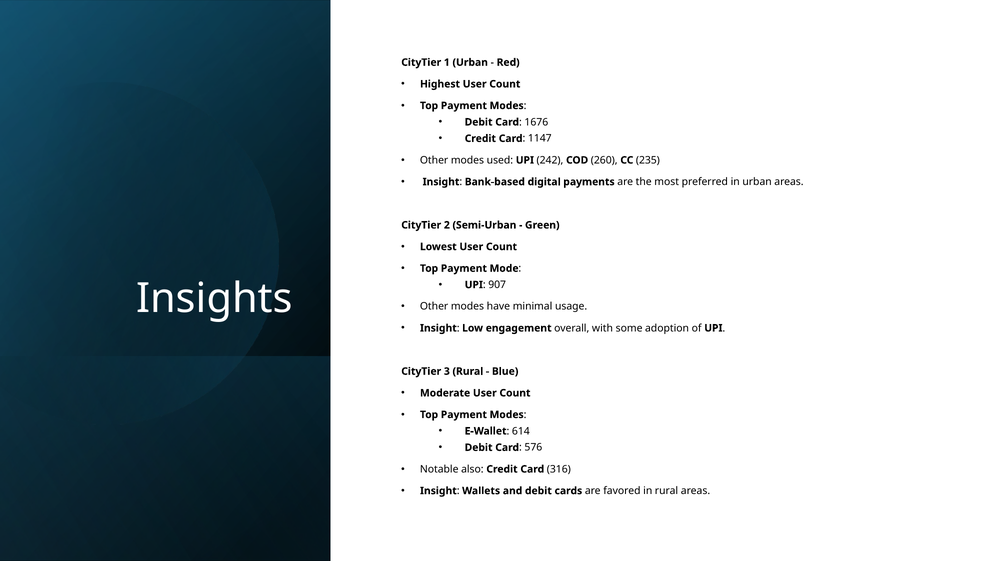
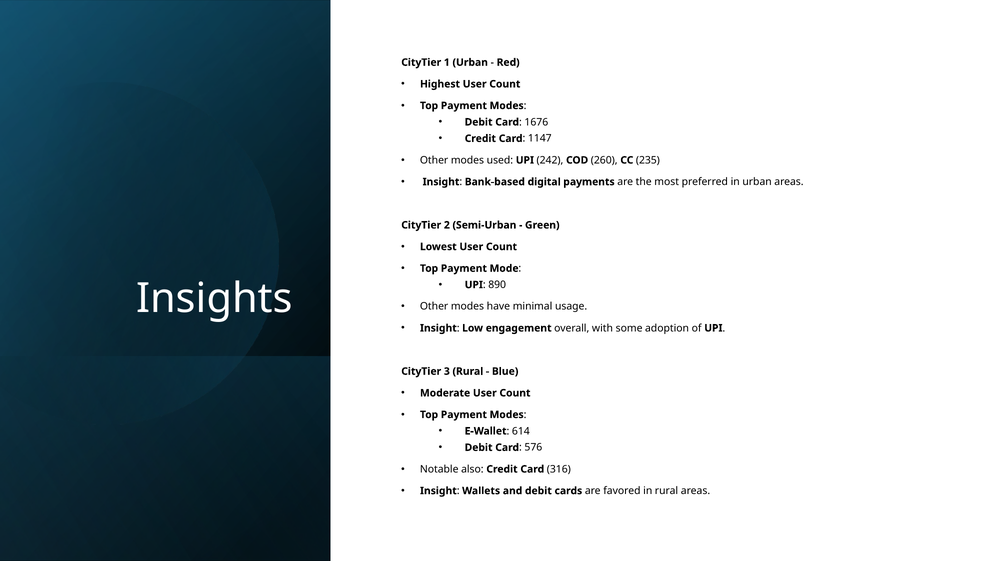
907: 907 -> 890 (497, 285)
